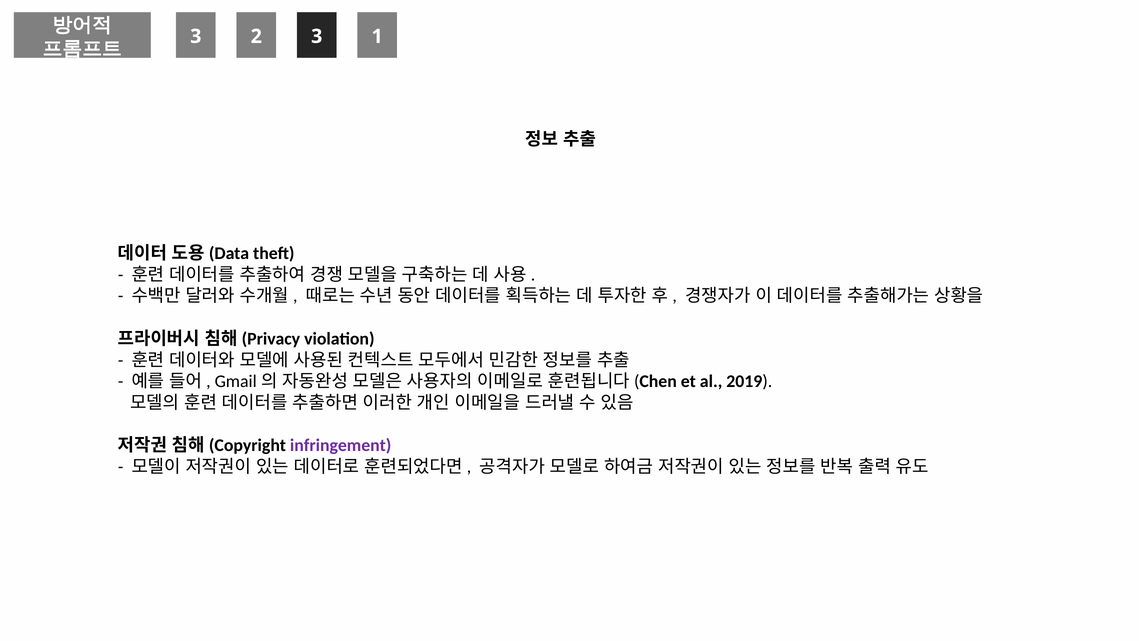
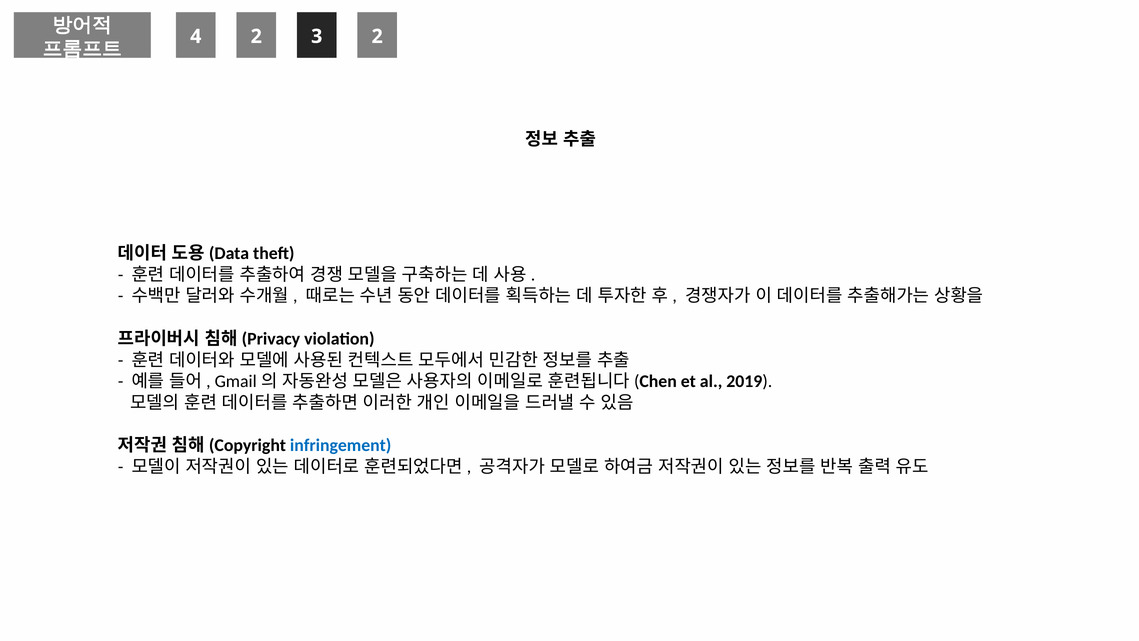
3: 3 -> 4 (196, 36)
3 1: 1 -> 2 (377, 36)
infringement colour: purple -> blue (341, 445)
